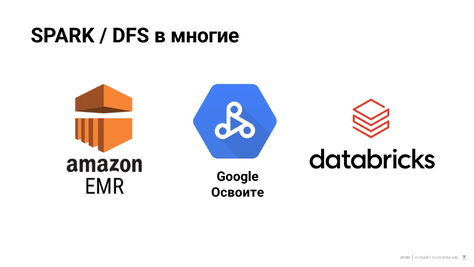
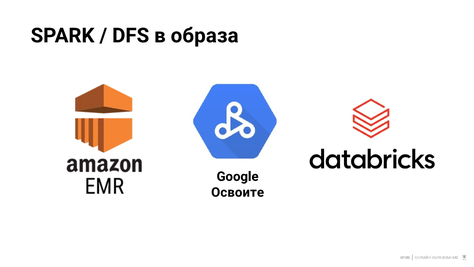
многие: многие -> образа (205, 36)
